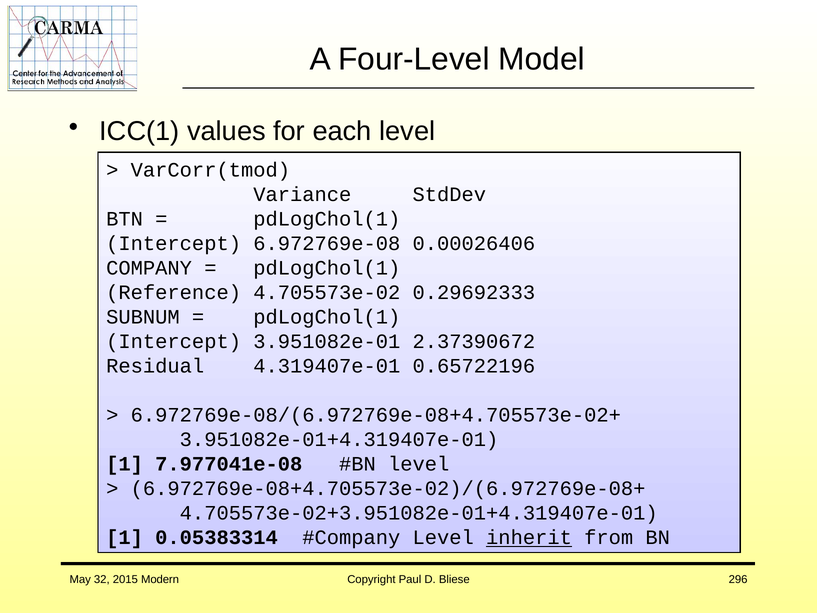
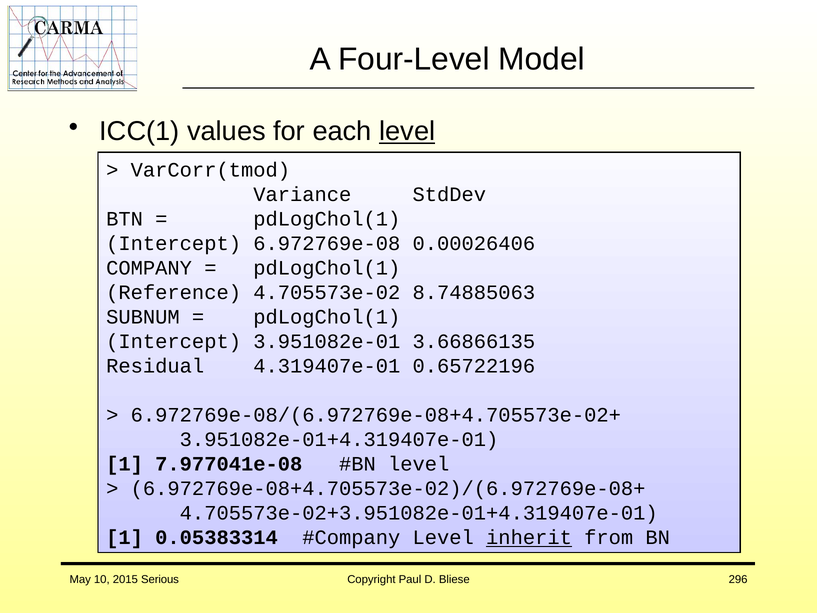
level underline: none -> present (407, 131)
0.29692333: 0.29692333 -> 8.74885063 (474, 292)
2.37390672: 2.37390672 -> 3.66866135 (474, 341)
32: 32 -> 10 (102, 579)
Modern: Modern -> Serious (160, 579)
